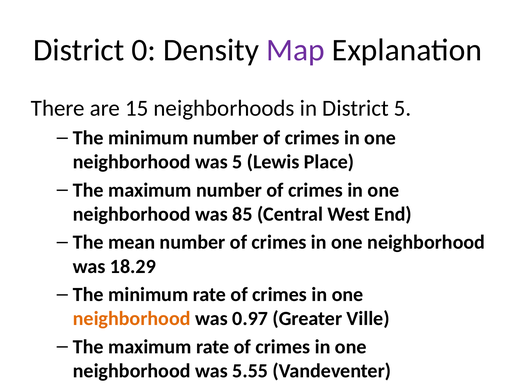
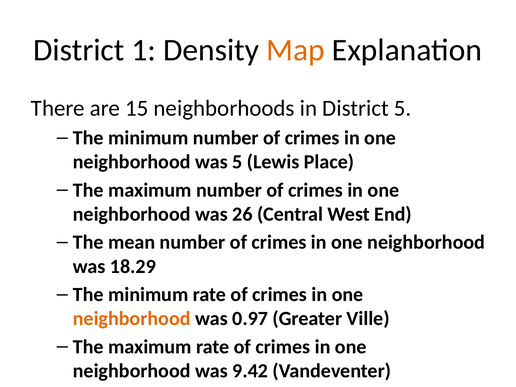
0: 0 -> 1 (144, 50)
Map colour: purple -> orange (296, 50)
85: 85 -> 26 (242, 214)
5.55: 5.55 -> 9.42 (250, 371)
